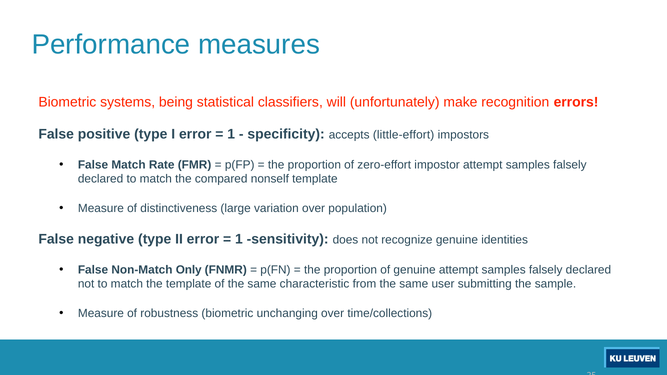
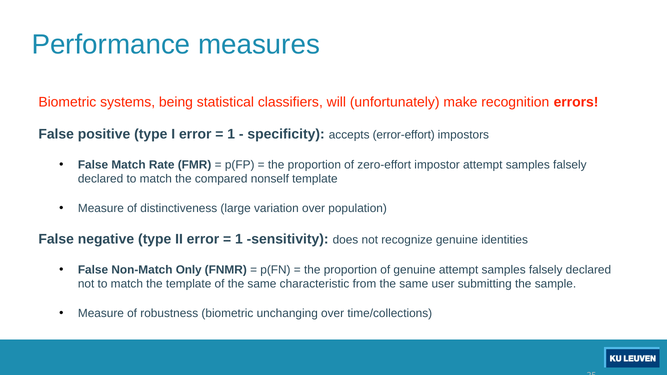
little-effort: little-effort -> error-effort (404, 135)
